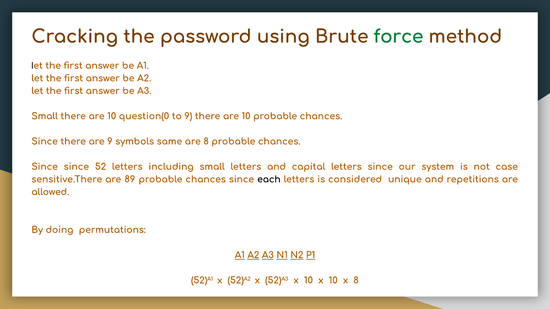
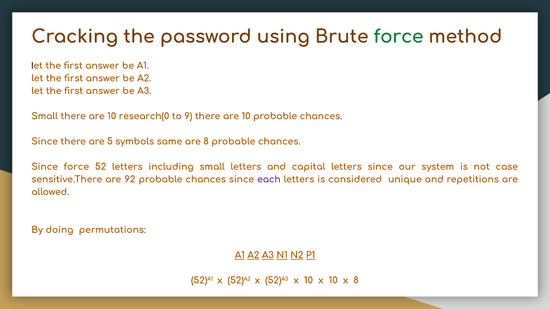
question(0: question(0 -> research(0 (144, 116)
are 9: 9 -> 5 (110, 142)
Since since: since -> force (76, 167)
89: 89 -> 92 (130, 180)
each colour: black -> purple (269, 180)
